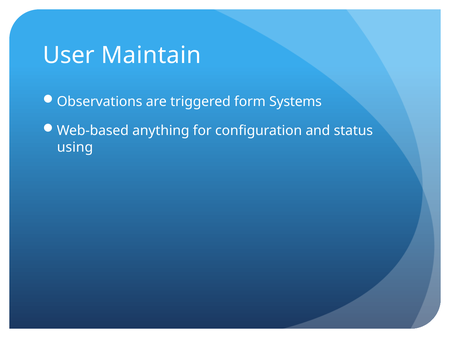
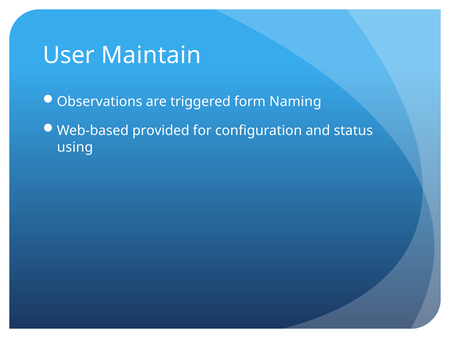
Systems: Systems -> Naming (295, 101)
anything: anything -> provided (161, 130)
